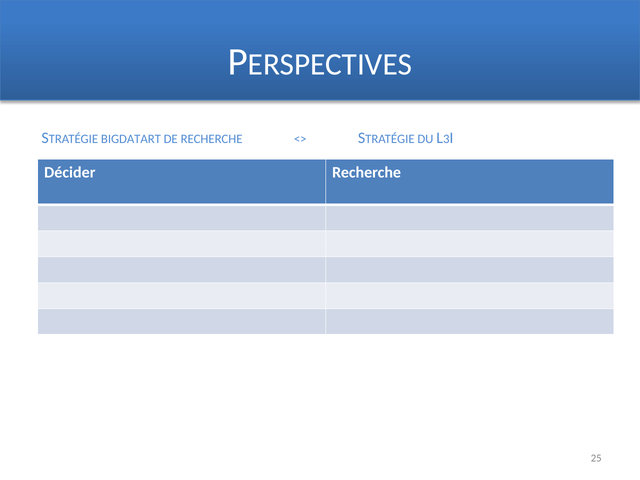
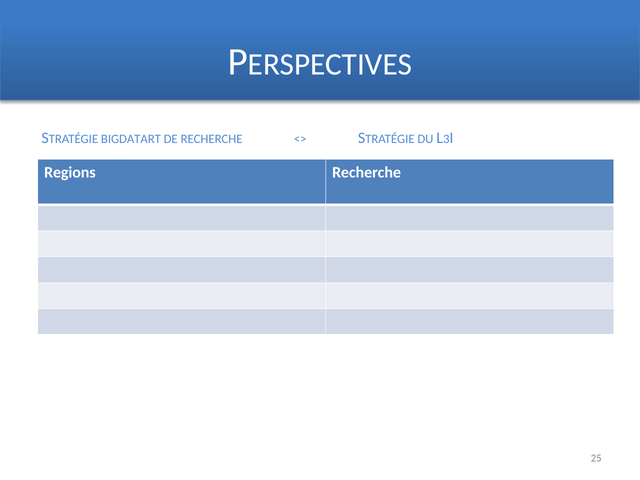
Décider: Décider -> Regions (70, 173)
